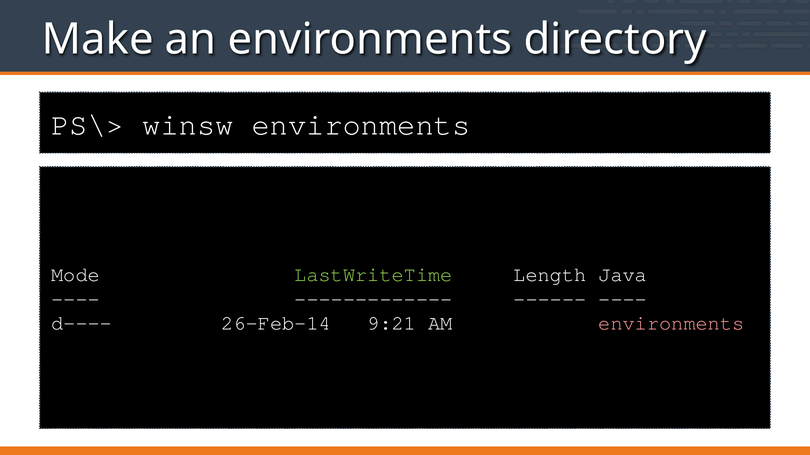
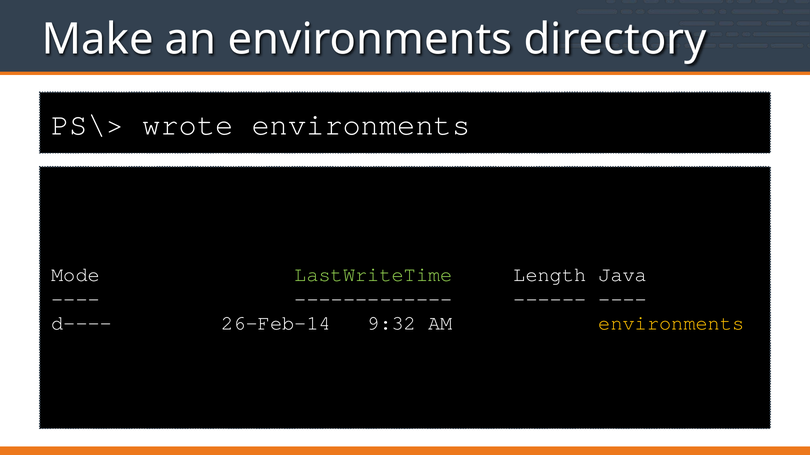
winsw: winsw -> wrote (188, 125)
9:21: 9:21 -> 9:32 (392, 324)
environments colour: pink -> yellow (671, 324)
